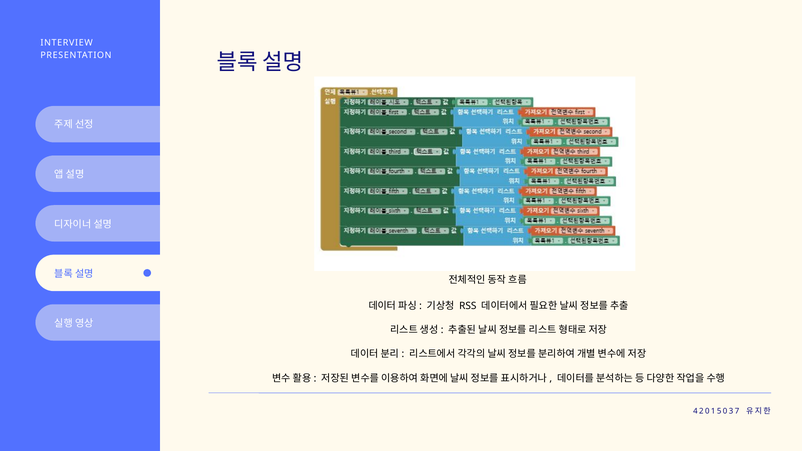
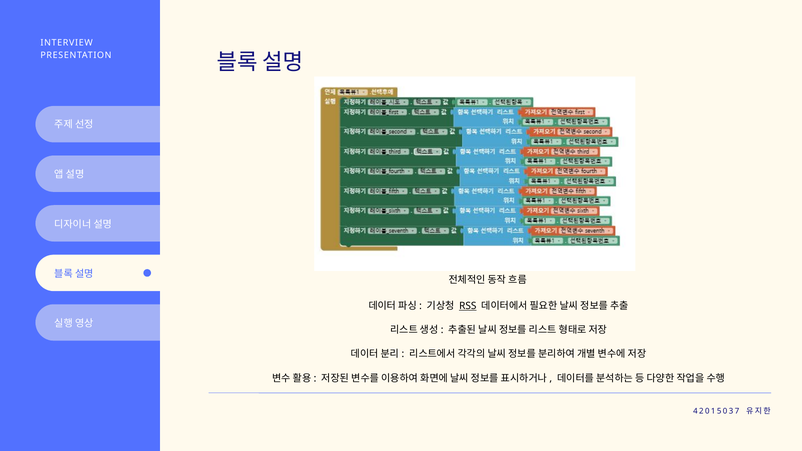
RSS underline: none -> present (468, 306)
